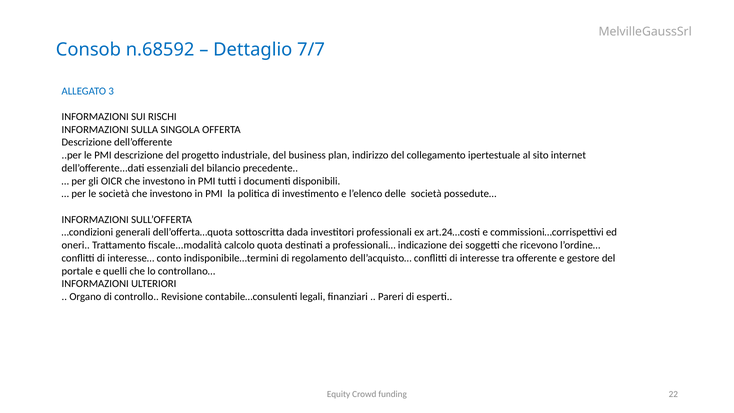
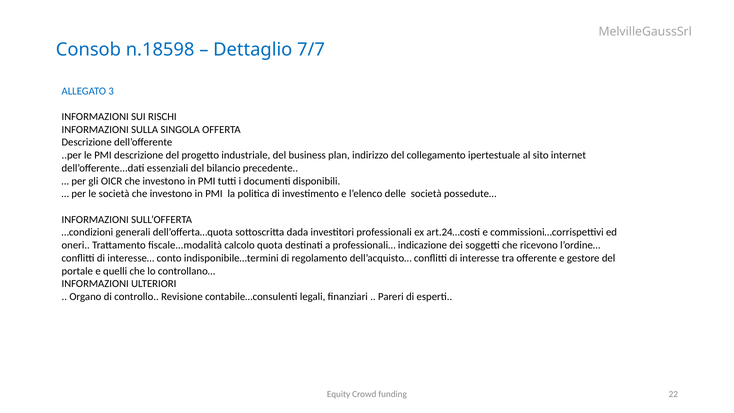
n.68592: n.68592 -> n.18598 (160, 50)
